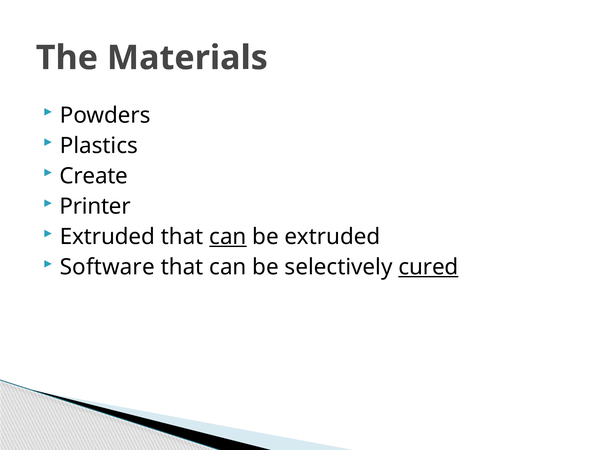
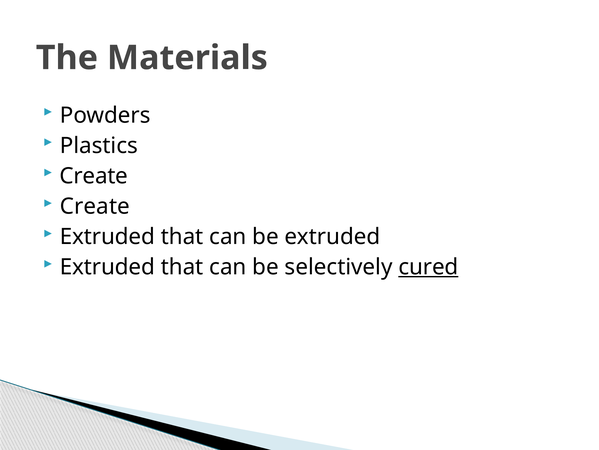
Printer: Printer -> Create (95, 206)
can underline: present -> none (228, 236)
Software: Software -> Extruded (107, 267)
